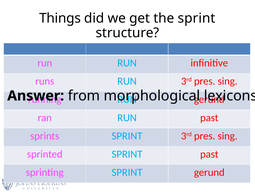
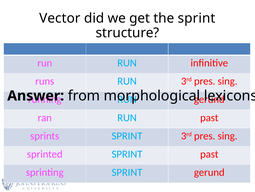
Things: Things -> Vector (60, 18)
